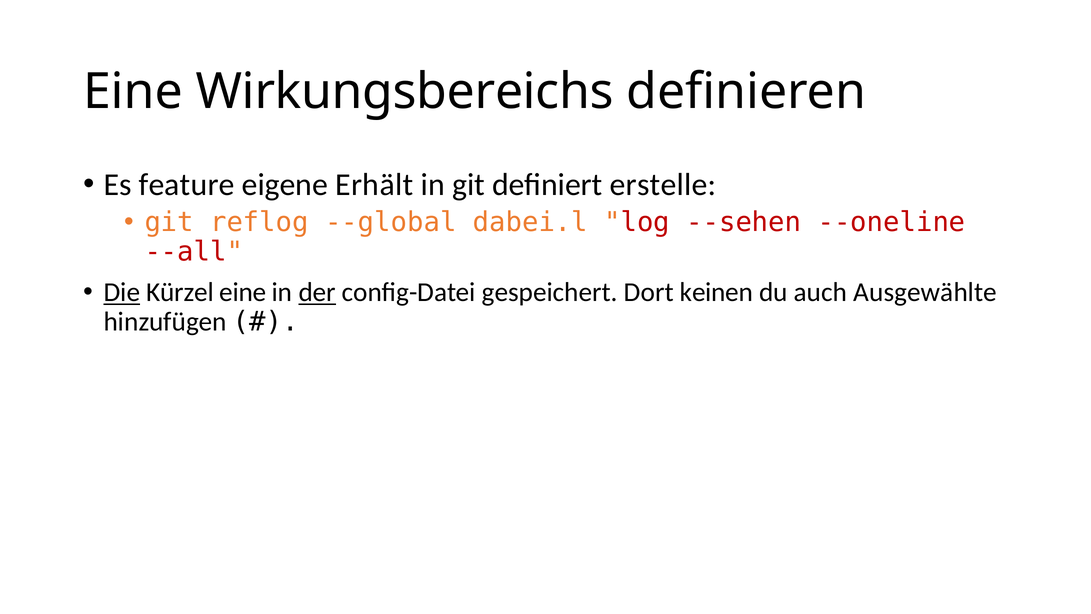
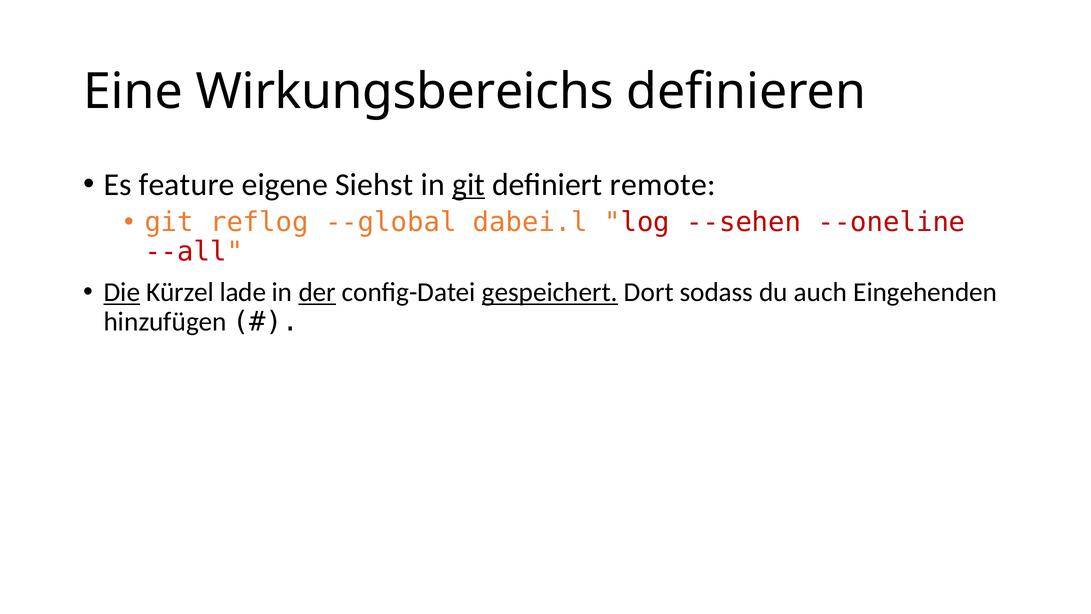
Erhält: Erhält -> Siehst (374, 184)
git underline: none -> present (468, 184)
erstelle: erstelle -> remote (663, 184)
Kürzel eine: eine -> lade (243, 292)
gespeichert underline: none -> present (550, 292)
keinen: keinen -> sodass (716, 292)
Ausgewählte: Ausgewählte -> Eingehenden (925, 292)
